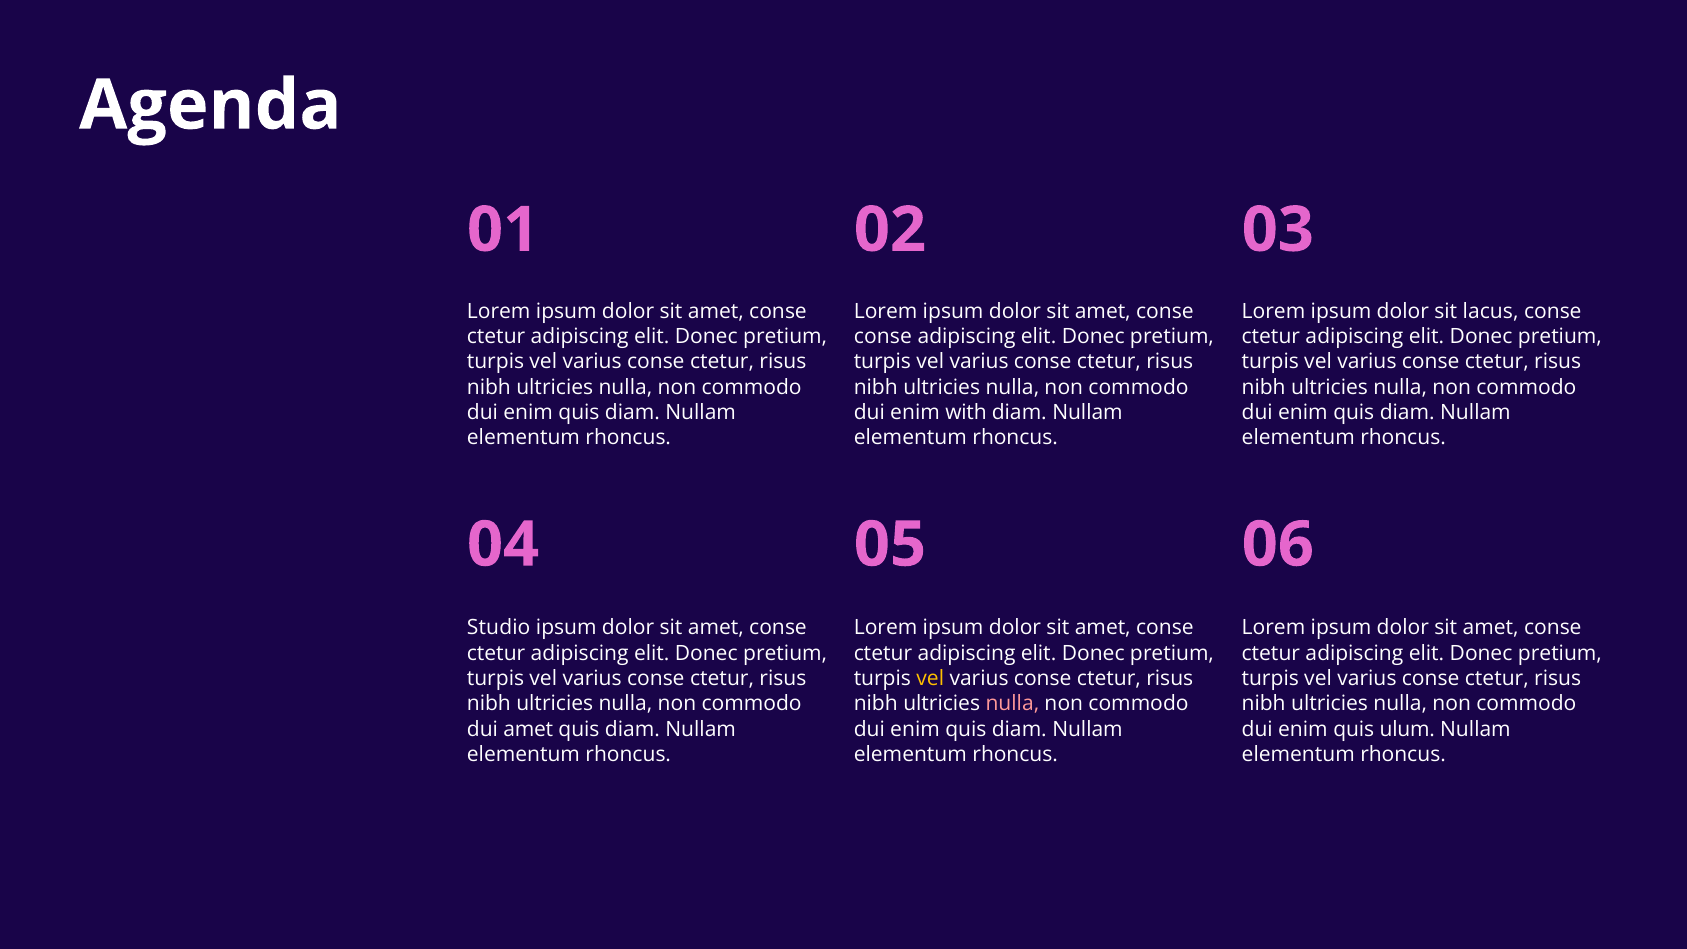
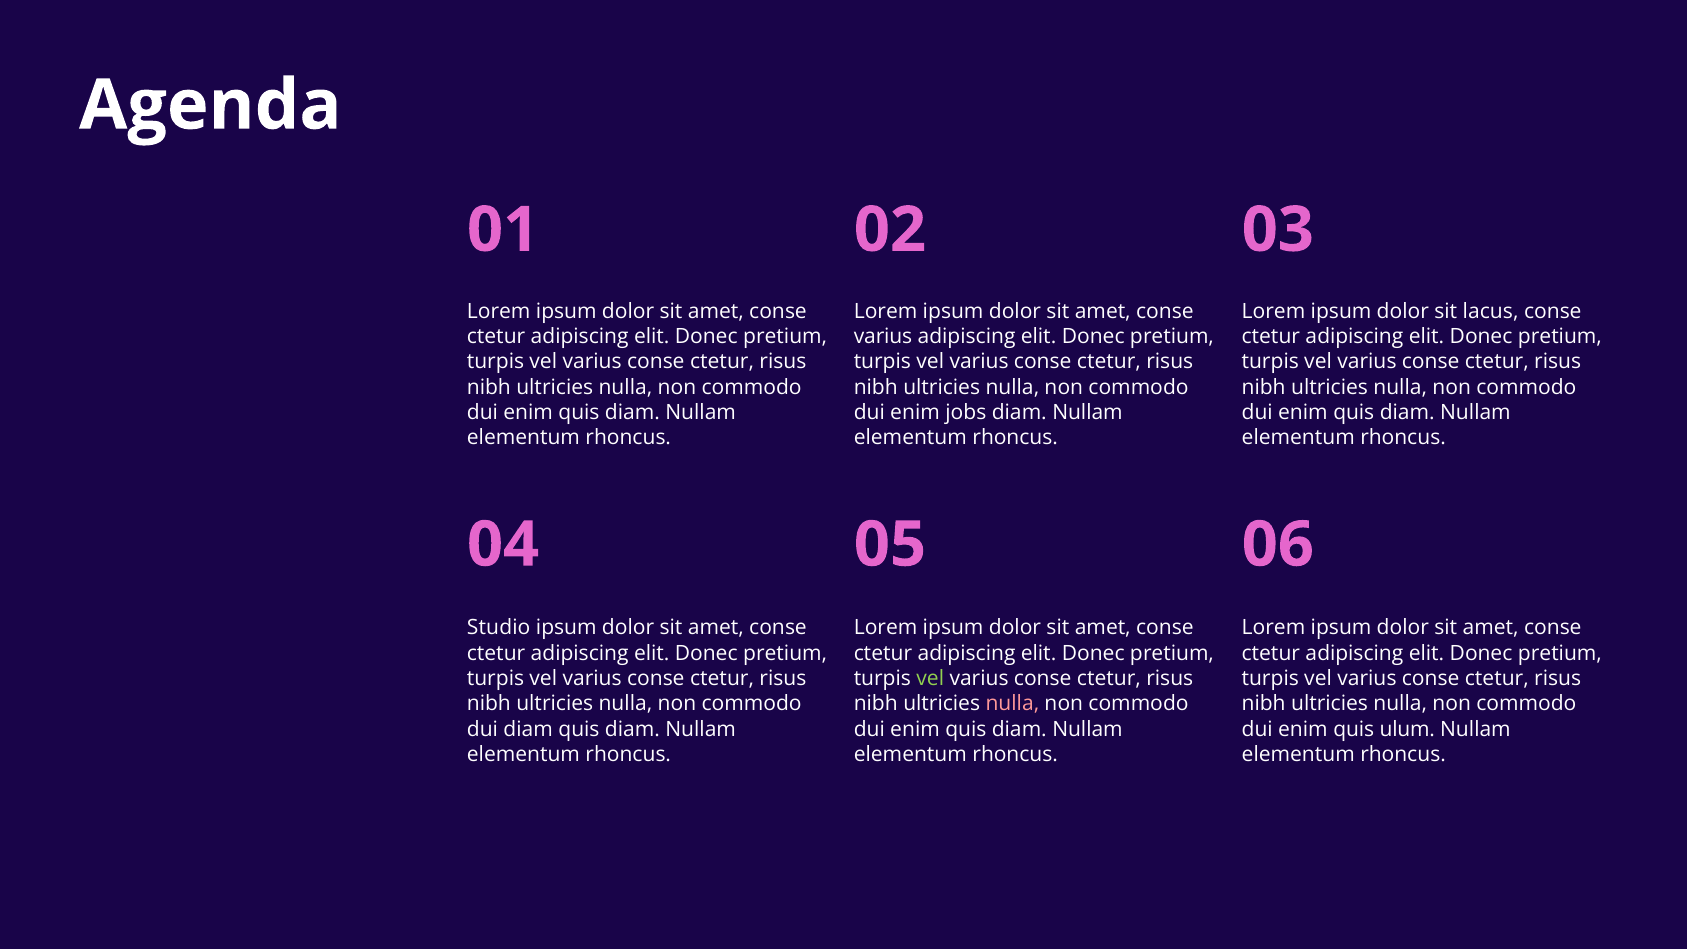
conse: conse -> varius (883, 336)
with: with -> jobs (966, 412)
vel colour: yellow -> light green (930, 679)
dui amet: amet -> diam (528, 729)
